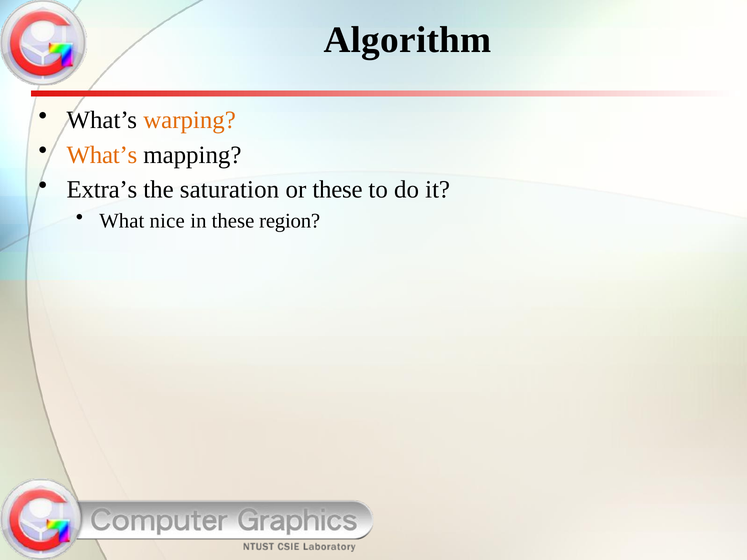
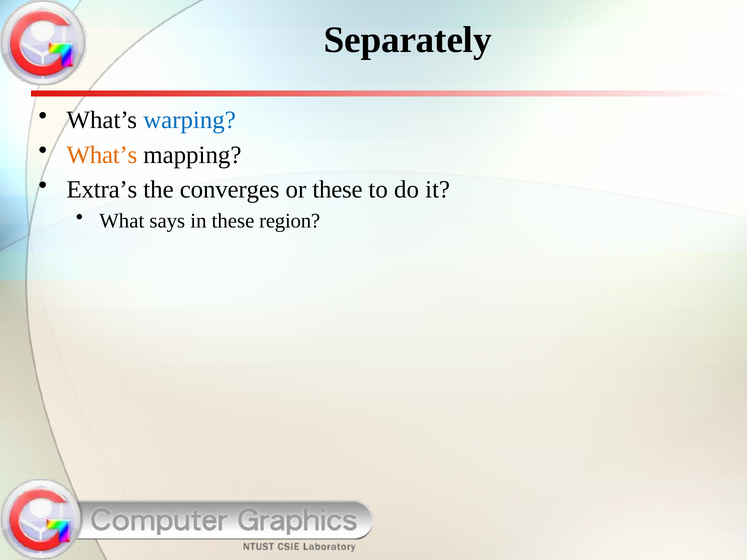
Algorithm: Algorithm -> Separately (408, 40)
warping colour: orange -> blue (190, 120)
saturation: saturation -> converges (230, 190)
nice: nice -> says (167, 221)
